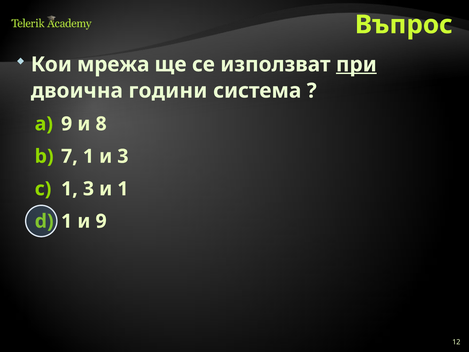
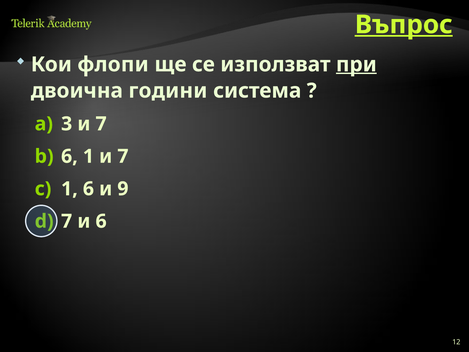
Въпрос underline: none -> present (404, 25)
мрежа: мрежа -> флопи (113, 64)
9: 9 -> 3 (67, 124)
8: 8 -> 7 (101, 124)
7: 7 -> 6 (69, 156)
1 и 3: 3 -> 7 (123, 156)
1 3: 3 -> 6 (88, 189)
и 1: 1 -> 9 (123, 189)
1: 1 -> 7 (67, 221)
и 9: 9 -> 6 (101, 221)
